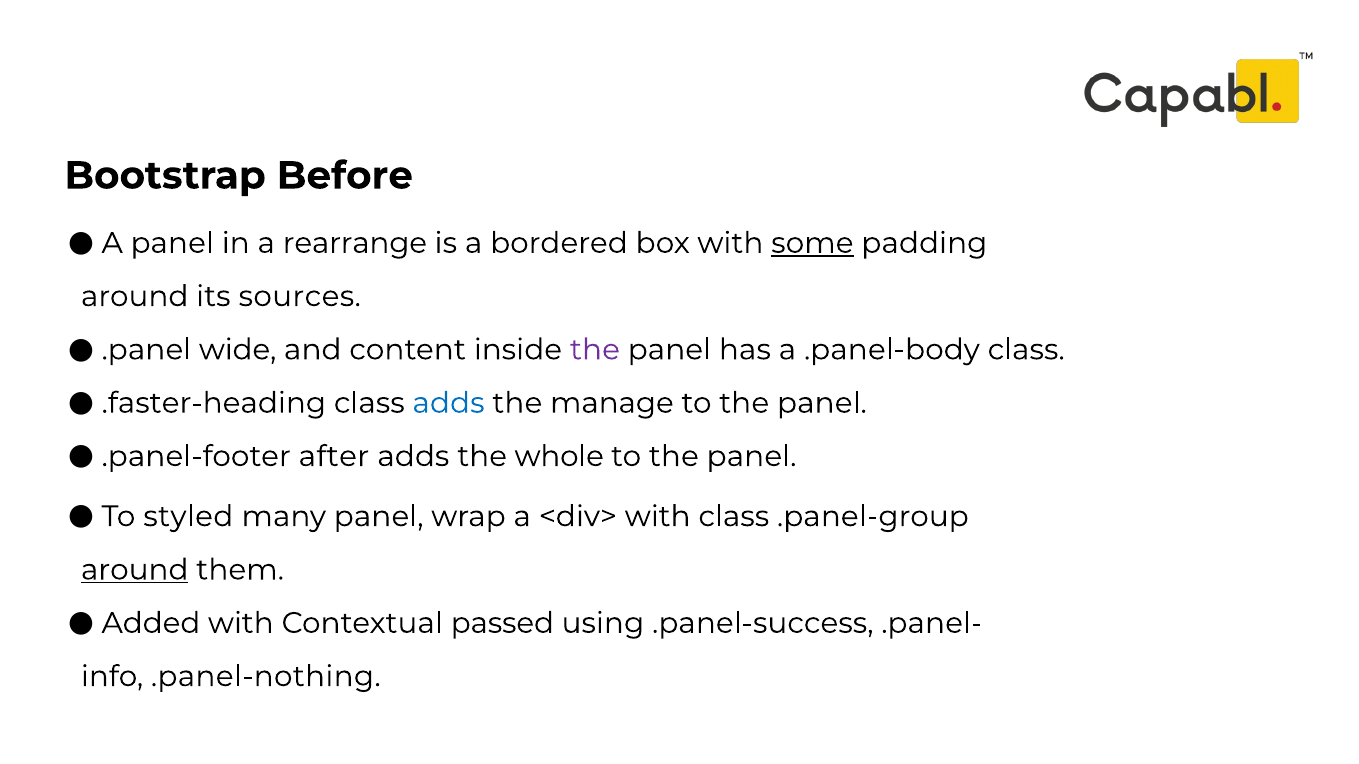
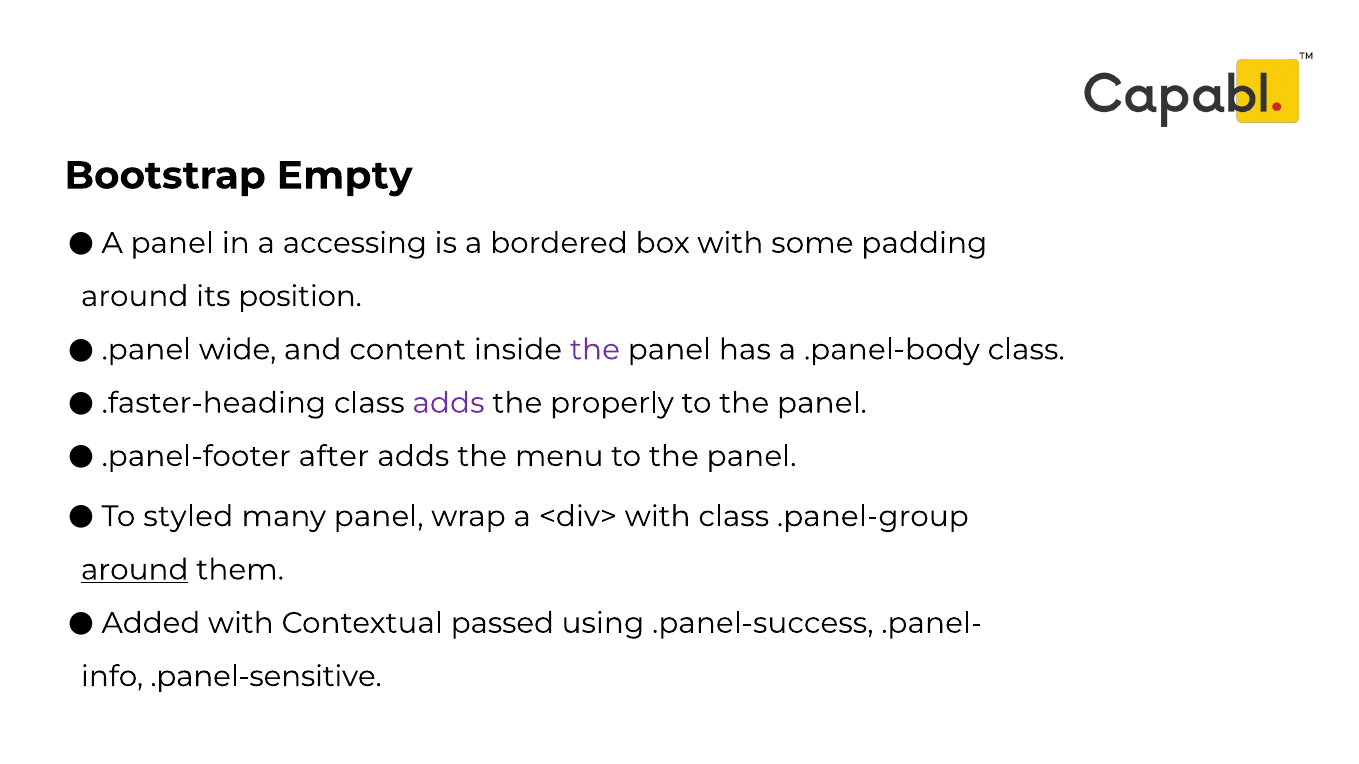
Before: Before -> Empty (345, 176)
rearrange: rearrange -> accessing (355, 243)
some underline: present -> none (812, 243)
sources: sources -> position (300, 297)
adds colour: blue -> purple (449, 403)
manage: manage -> properly (612, 403)
whole: whole -> menu (559, 457)
.panel-nothing: .panel-nothing -> .panel-sensitive (266, 677)
